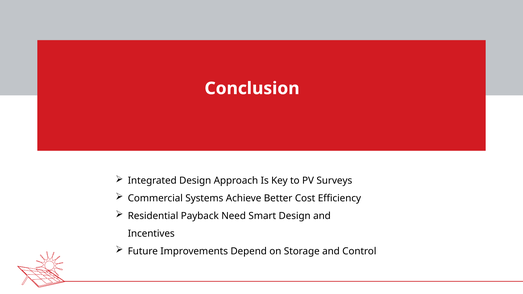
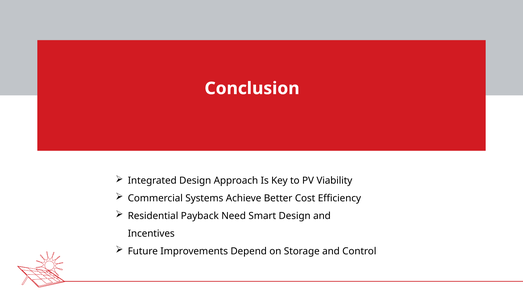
Surveys: Surveys -> Viability (334, 181)
